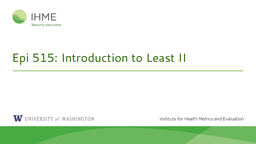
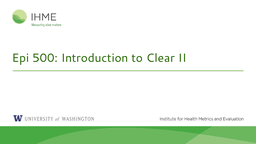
515: 515 -> 500 (45, 58)
Least: Least -> Clear (160, 58)
